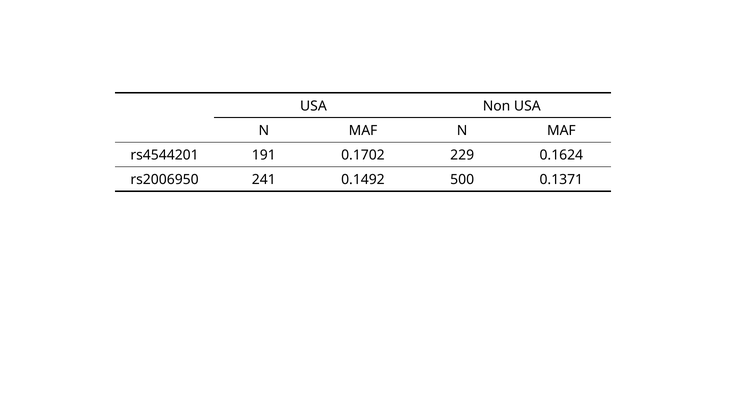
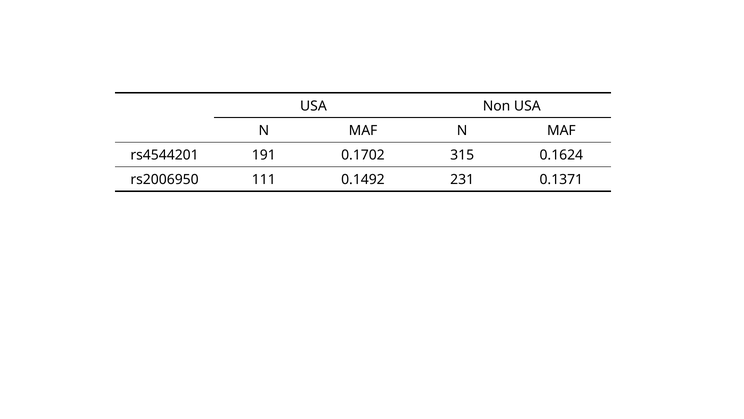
229: 229 -> 315 (462, 155)
241: 241 -> 111 (264, 180)
500: 500 -> 231 (462, 180)
